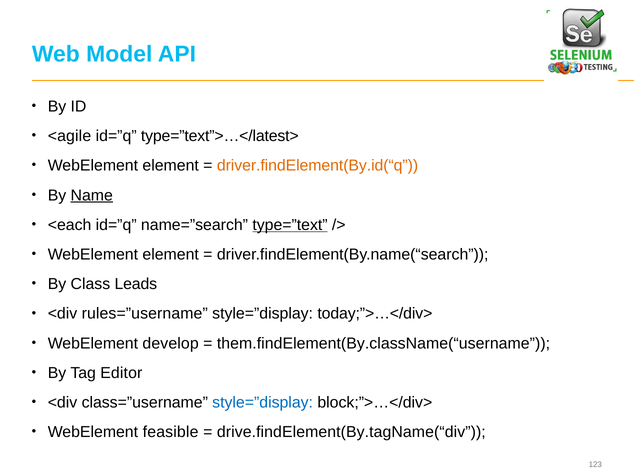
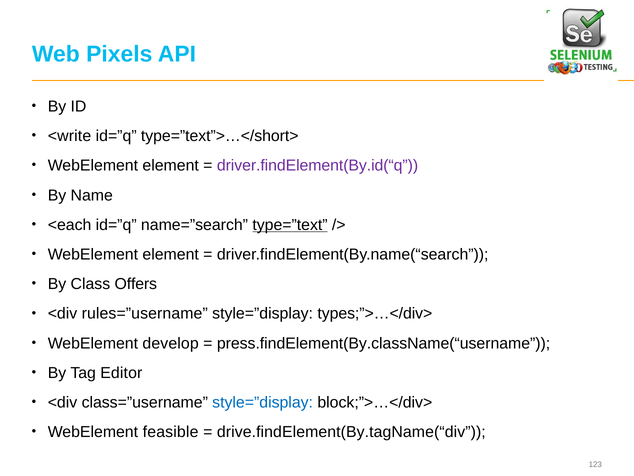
Model: Model -> Pixels (119, 54)
<agile: <agile -> <write (69, 136)
type=”text”>…</latest>: type=”text”>…</latest> -> type=”text”>…</short> (220, 136)
driver.findElement(By.id(“q colour: orange -> purple (318, 166)
Name underline: present -> none (92, 195)
Leads: Leads -> Offers (136, 284)
today;”>…</div>: today;”>…</div> -> types;”>…</div> (375, 313)
them.findElement(By.className(“username: them.findElement(By.className(“username -> press.findElement(By.className(“username (384, 343)
